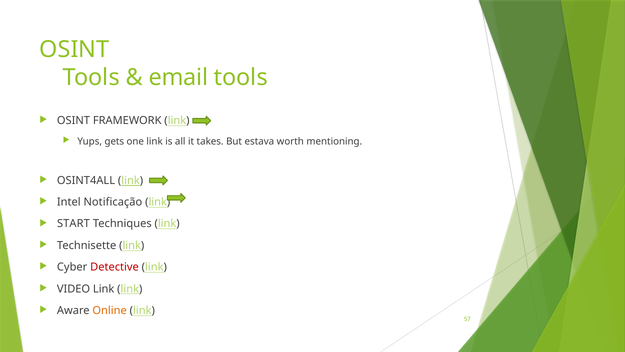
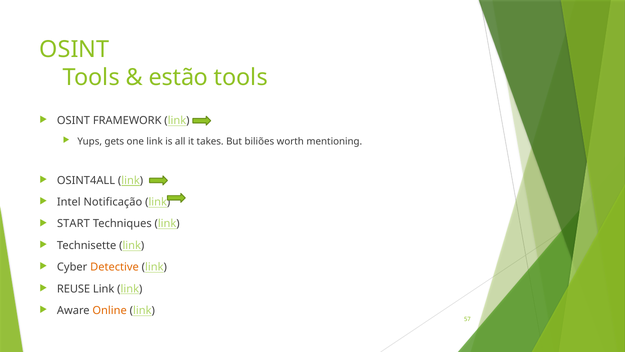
email: email -> estão (178, 77)
estava: estava -> biliões (259, 141)
Detective colour: red -> orange (114, 267)
VIDEO: VIDEO -> REUSE (74, 289)
